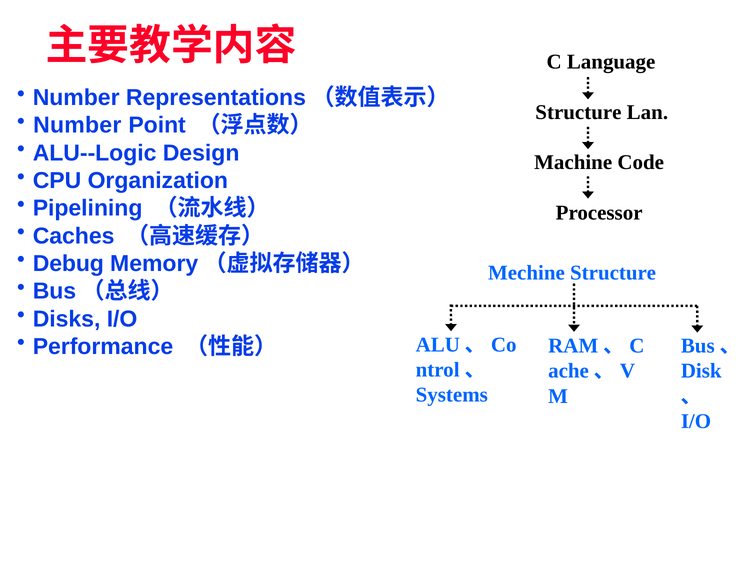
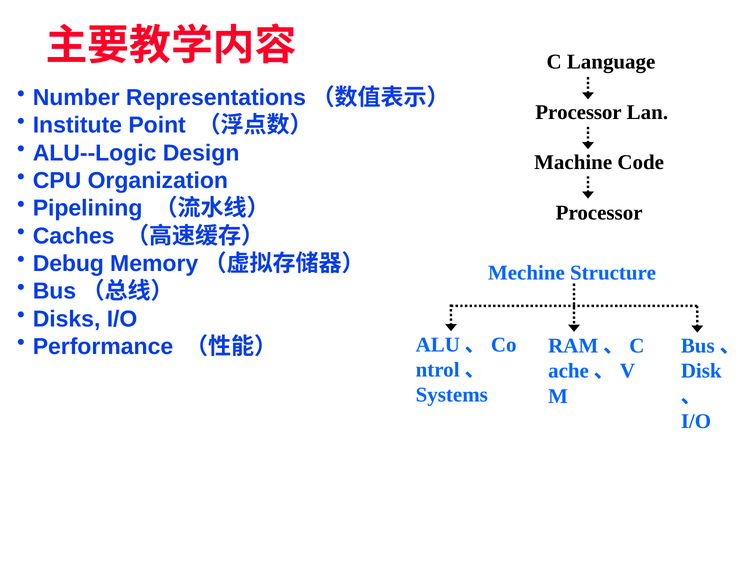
Structure: Structure -> Processor (578, 112)
Number: Number -> Institute (77, 125)
